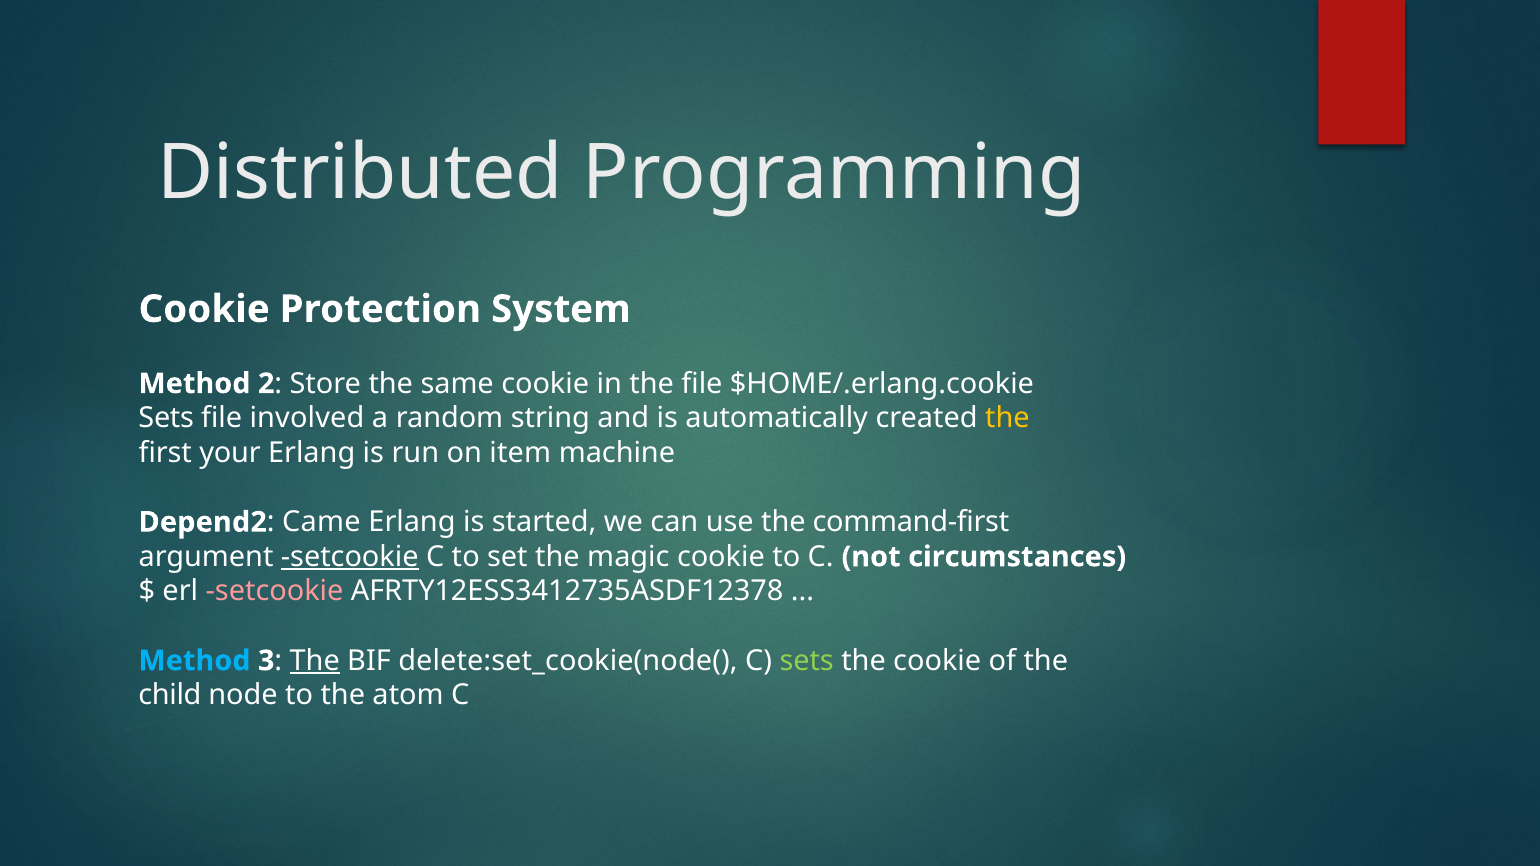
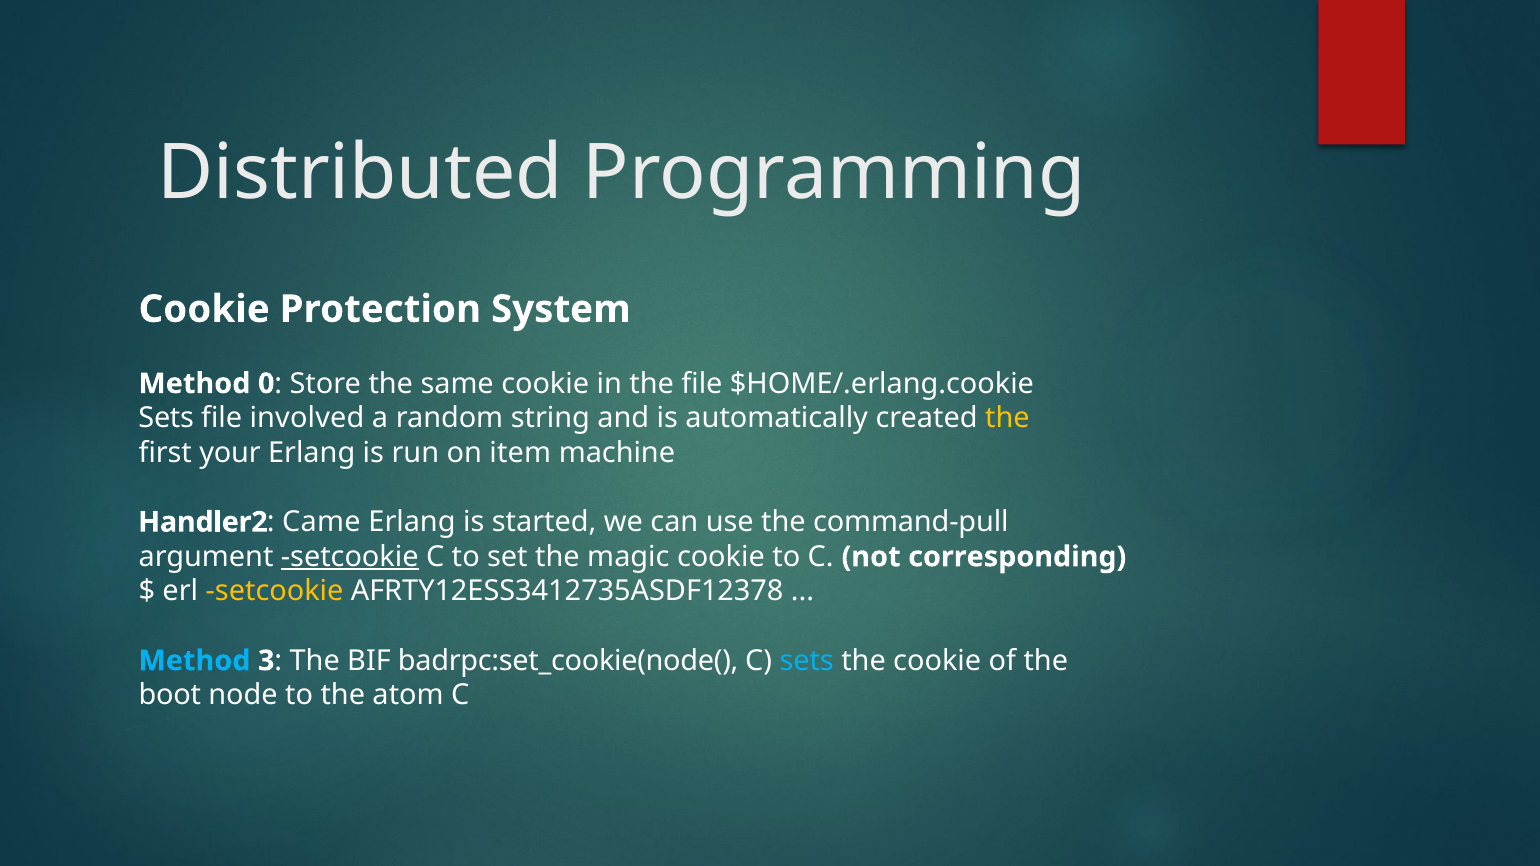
2: 2 -> 0 (266, 384)
Depend2: Depend2 -> Handler2 (203, 522)
command-first: command-first -> command-pull (911, 522)
circumstances: circumstances -> corresponding (1017, 557)
setcookie colour: pink -> yellow (275, 592)
The underline: present -> none (315, 661)
delete:set_cookie(node(: delete:set_cookie(node( -> badrpc:set_cookie(node( (568, 661)
sets colour: light green -> light blue (807, 661)
child: child -> boot (170, 696)
